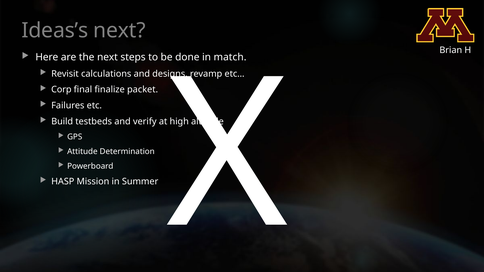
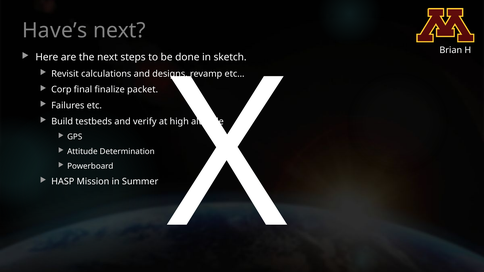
Ideas’s: Ideas’s -> Have’s (55, 30)
match: match -> sketch (230, 57)
